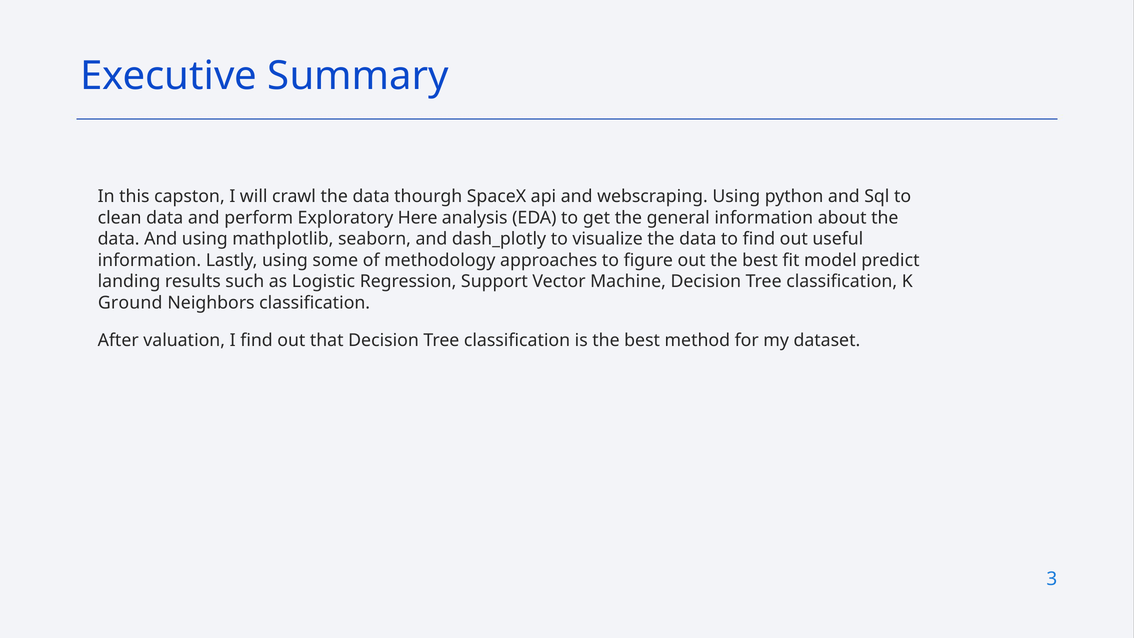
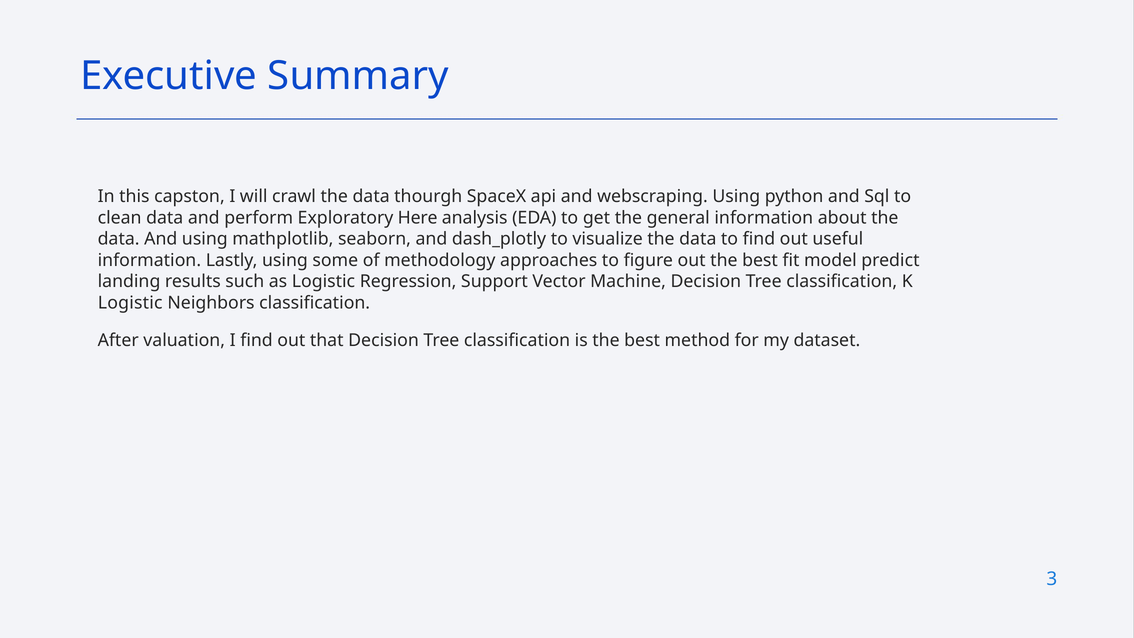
Ground: Ground -> Logistic (130, 303)
